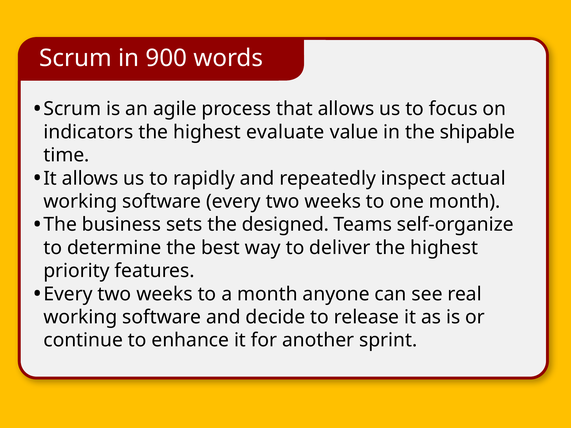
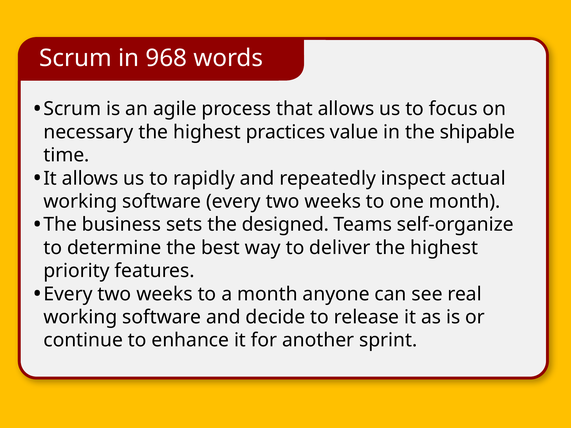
900: 900 -> 968 (166, 58)
indicators: indicators -> necessary (88, 132)
evaluate: evaluate -> practices (286, 132)
